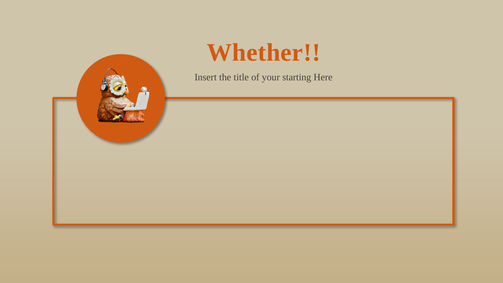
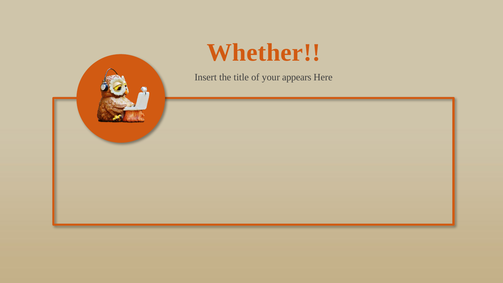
starting: starting -> appears (297, 77)
